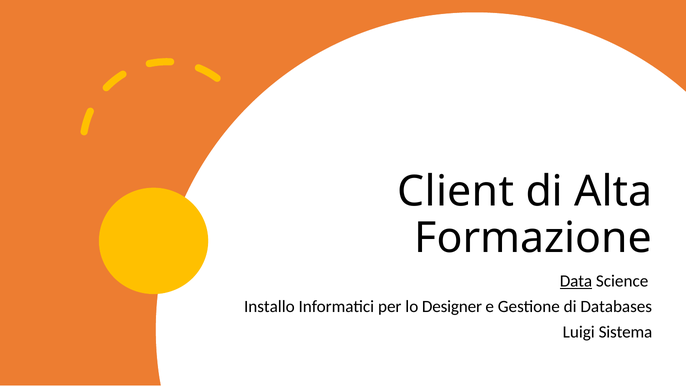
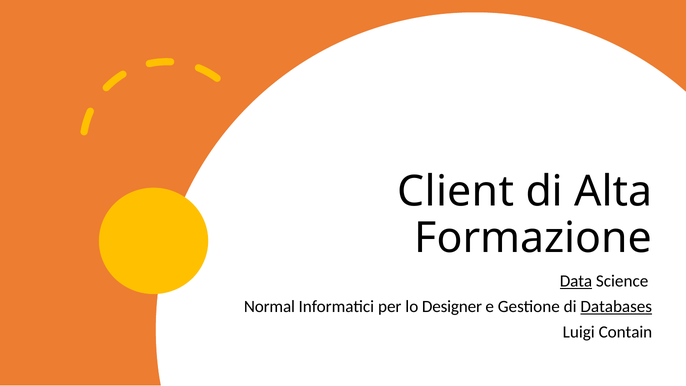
Installo: Installo -> Normal (269, 306)
Databases underline: none -> present (616, 306)
Sistema: Sistema -> Contain (625, 332)
